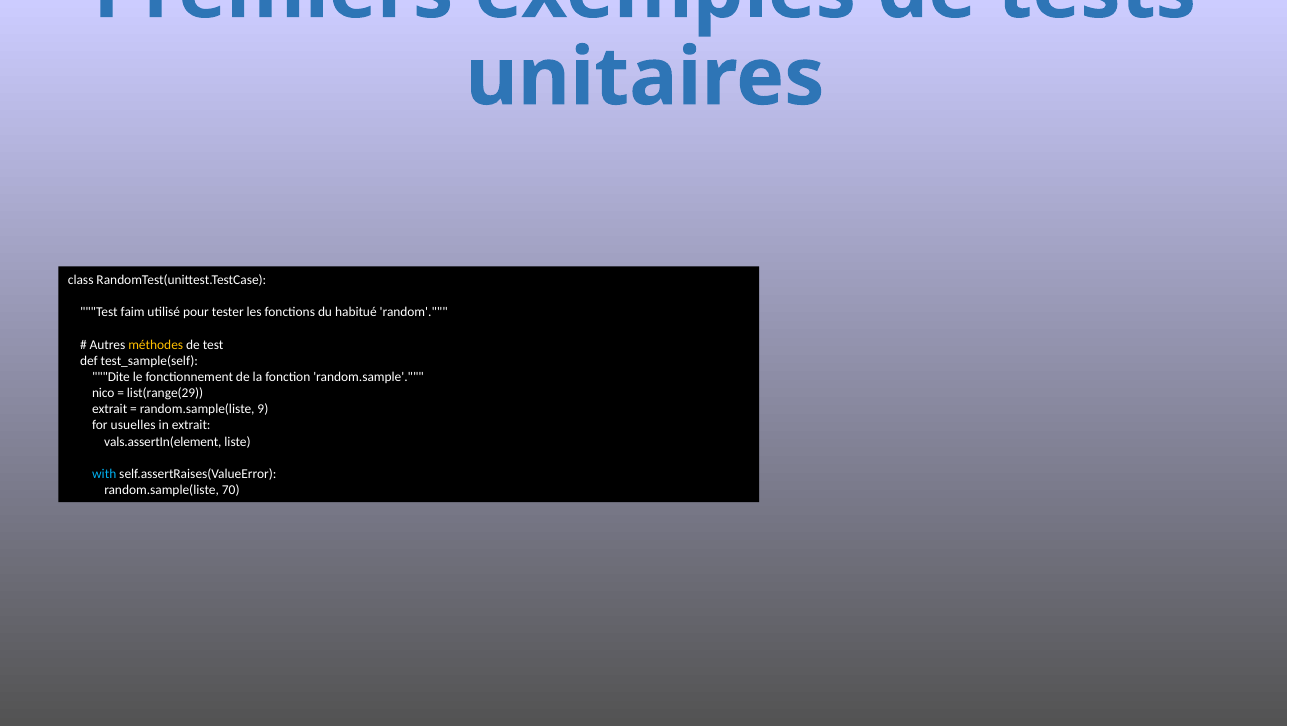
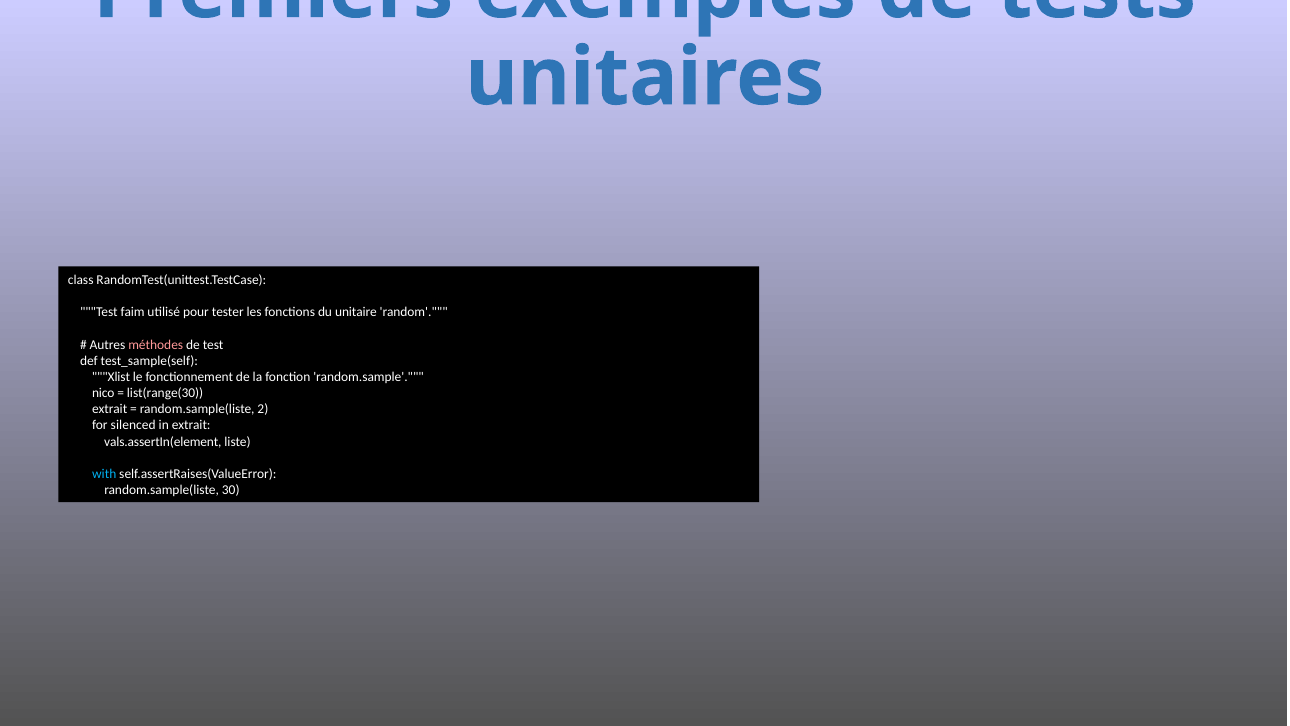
habitué: habitué -> unitaire (356, 312)
méthodes colour: yellow -> pink (156, 345)
Dite: Dite -> Xlist (111, 377)
list(range(29: list(range(29 -> list(range(30 (165, 393)
9: 9 -> 2 (263, 409)
usuelles: usuelles -> silenced (133, 425)
70: 70 -> 30 (231, 490)
